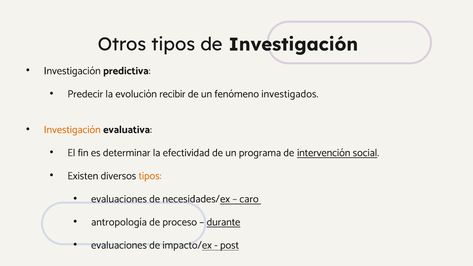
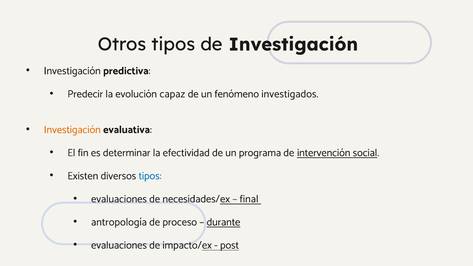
recibir: recibir -> capaz (172, 94)
tipos colour: orange -> blue (150, 176)
caro: caro -> final (249, 199)
